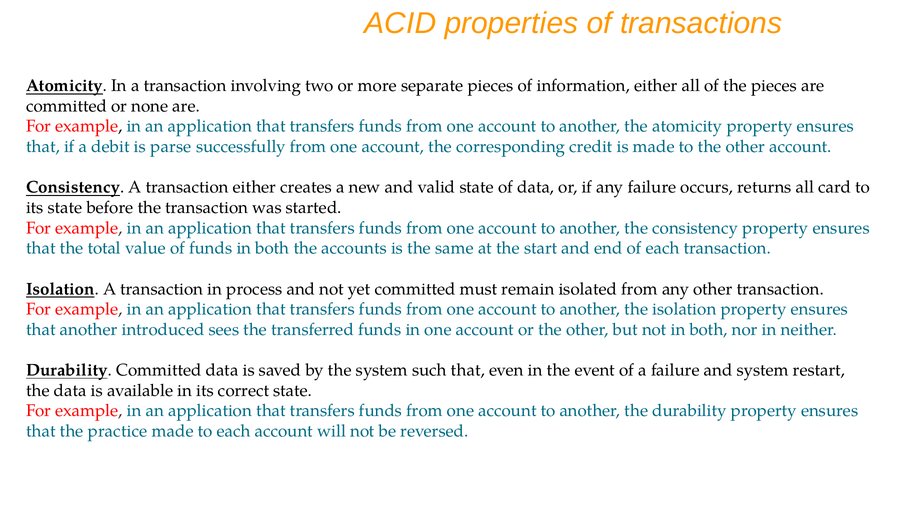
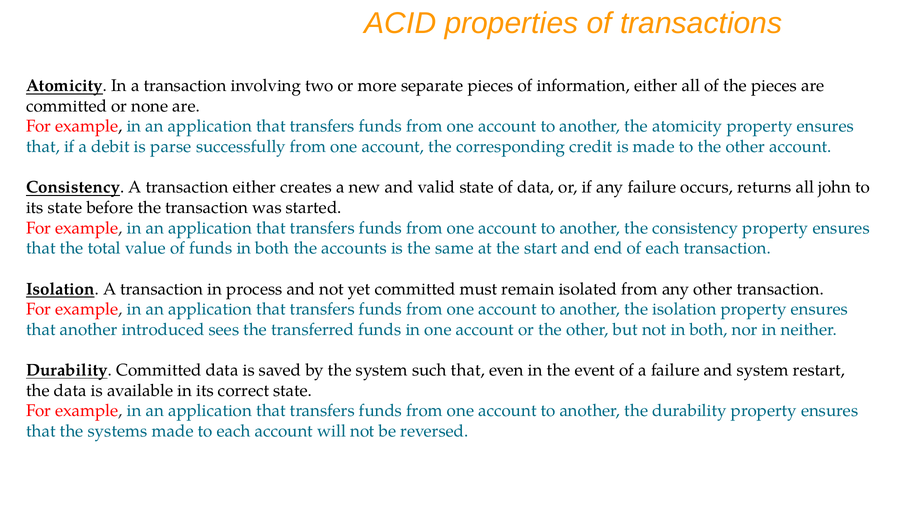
card: card -> john (835, 187)
practice: practice -> systems (118, 431)
